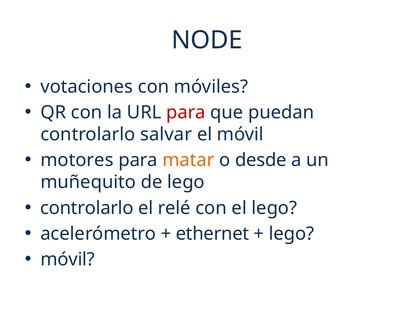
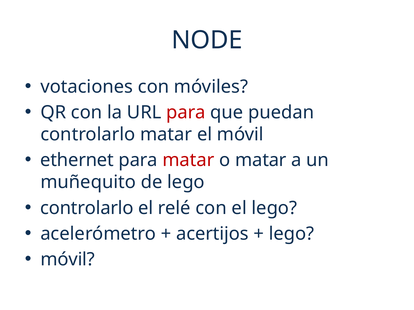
controlarlo salvar: salvar -> matar (166, 135)
motores: motores -> ethernet (77, 160)
matar colour: orange -> red (188, 160)
o desde: desde -> matar (261, 160)
ethernet: ethernet -> acertijos (212, 234)
